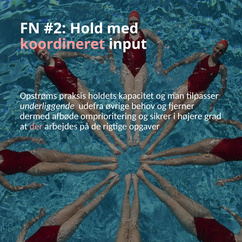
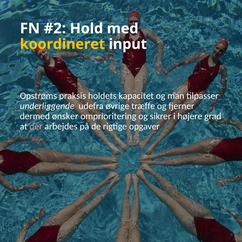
koordineret colour: pink -> yellow (62, 44)
behov: behov -> træffe (143, 106)
afbøde: afbøde -> ønsker (65, 116)
